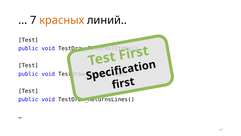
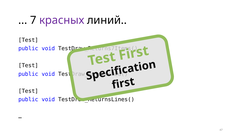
красных colour: orange -> purple (62, 20)
